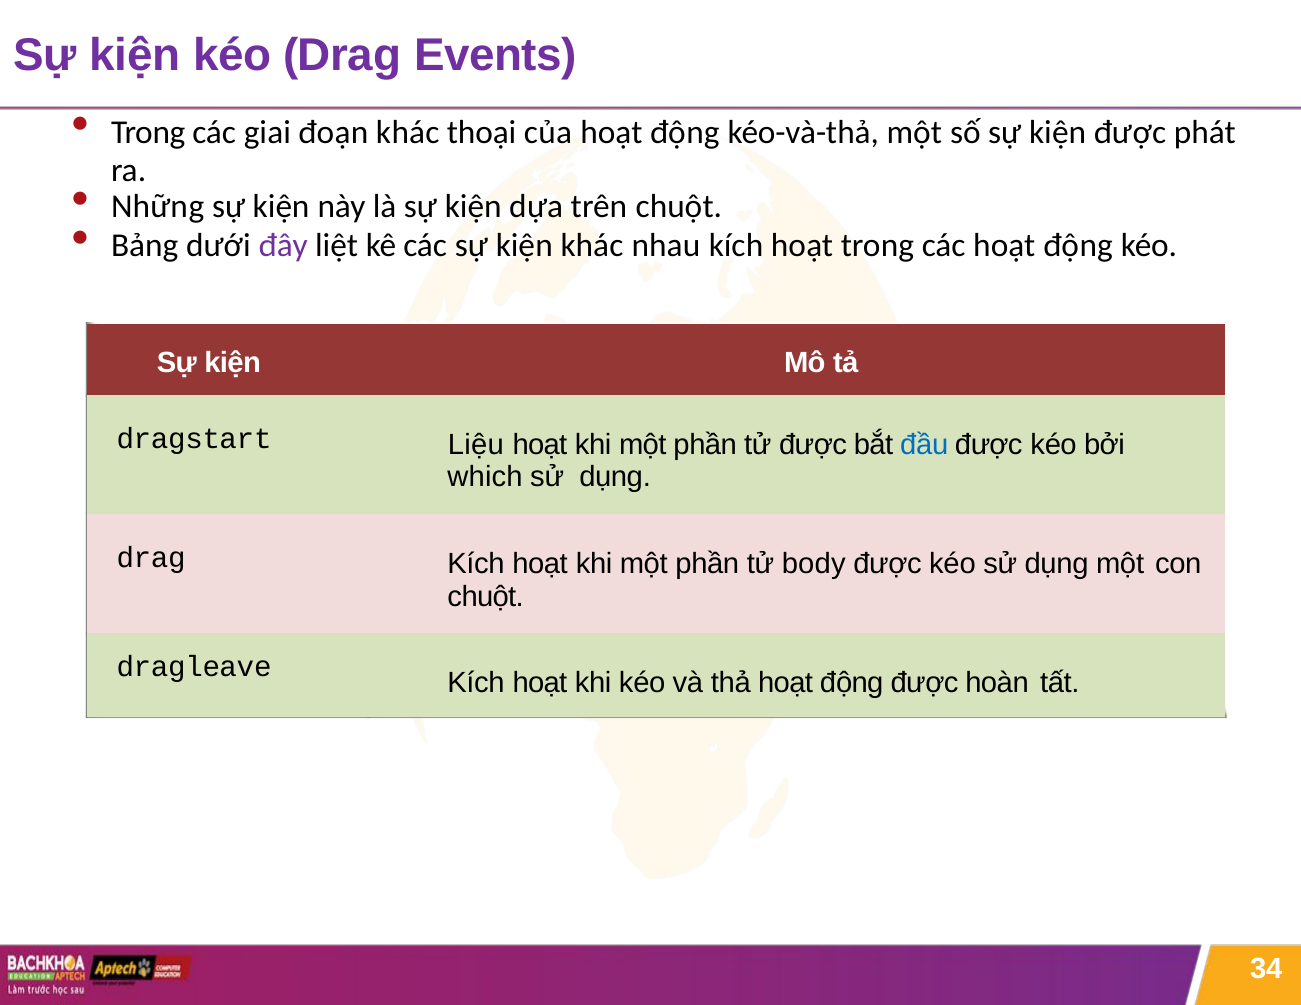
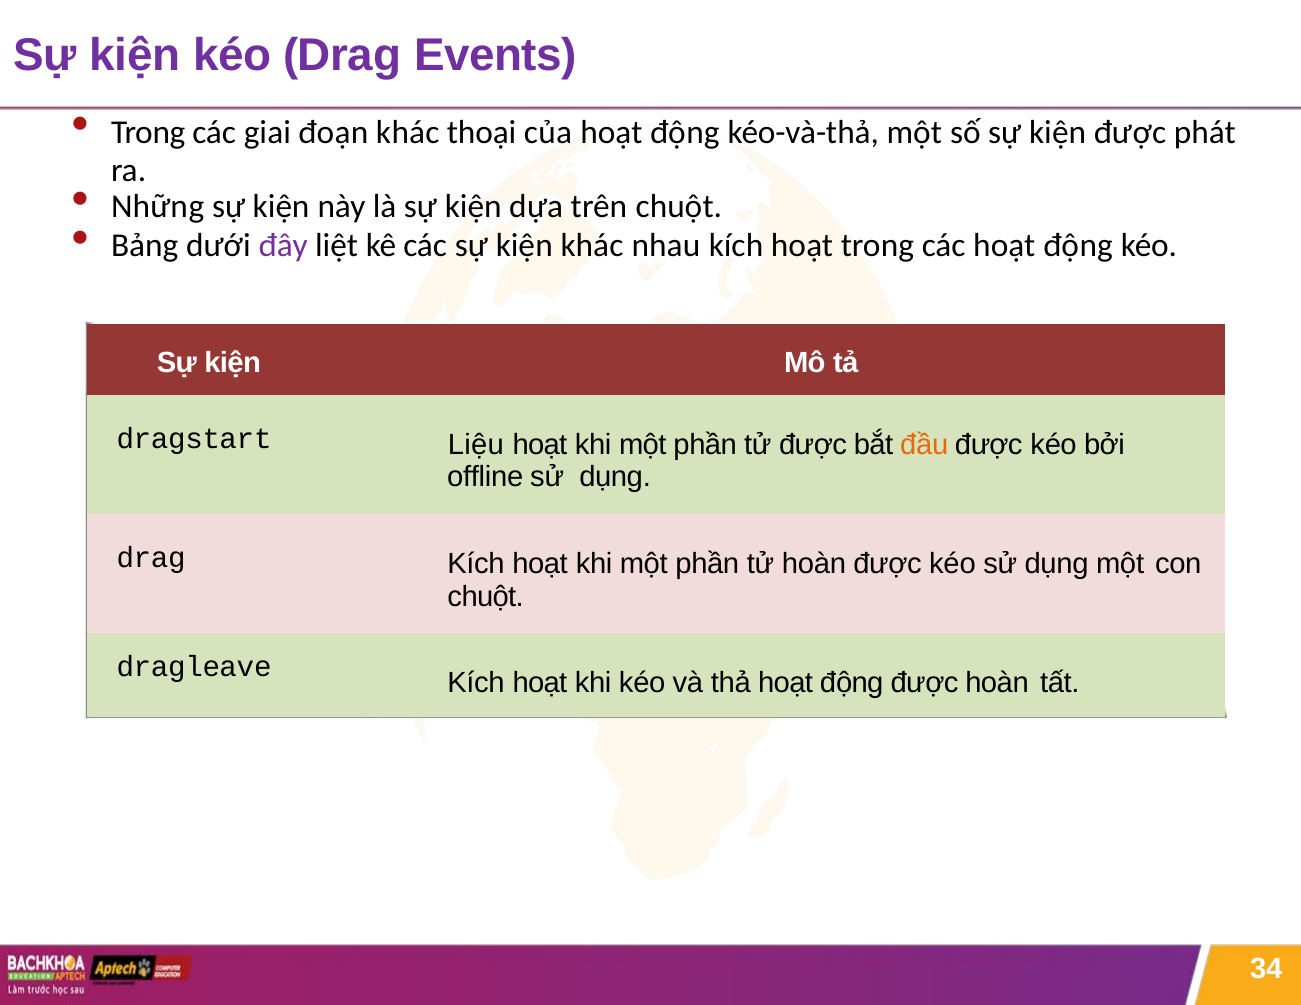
đầu colour: blue -> orange (924, 445)
which: which -> offline (485, 477)
tử body: body -> hoàn (814, 564)
